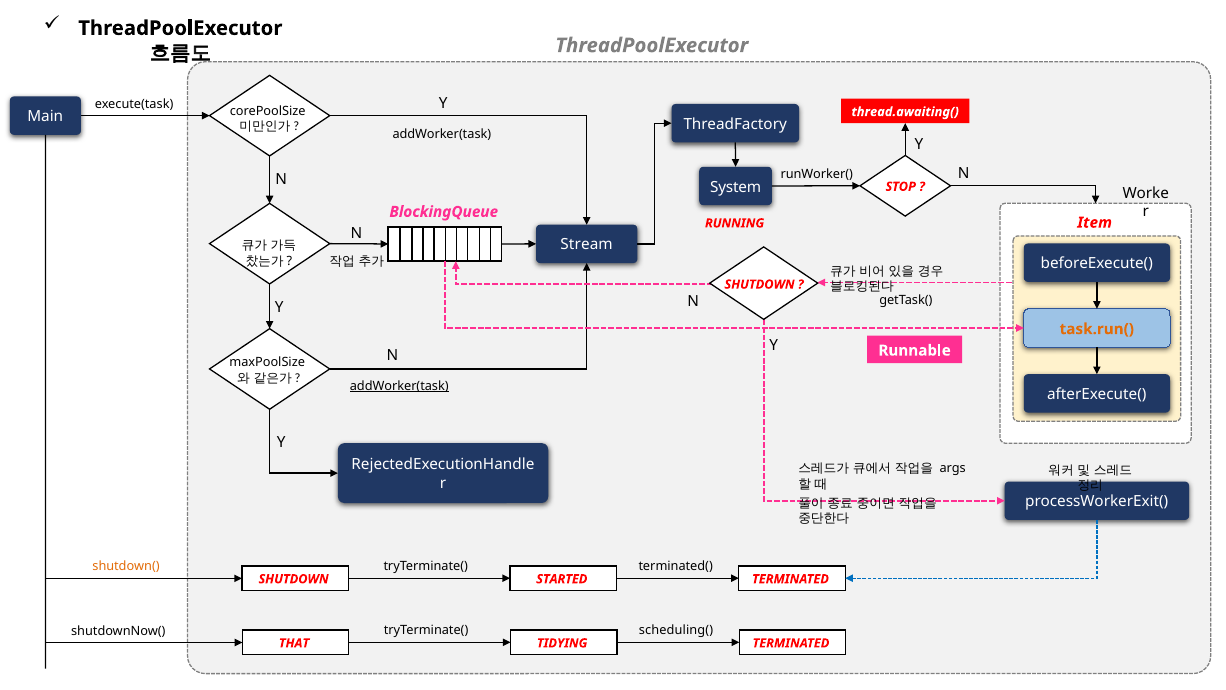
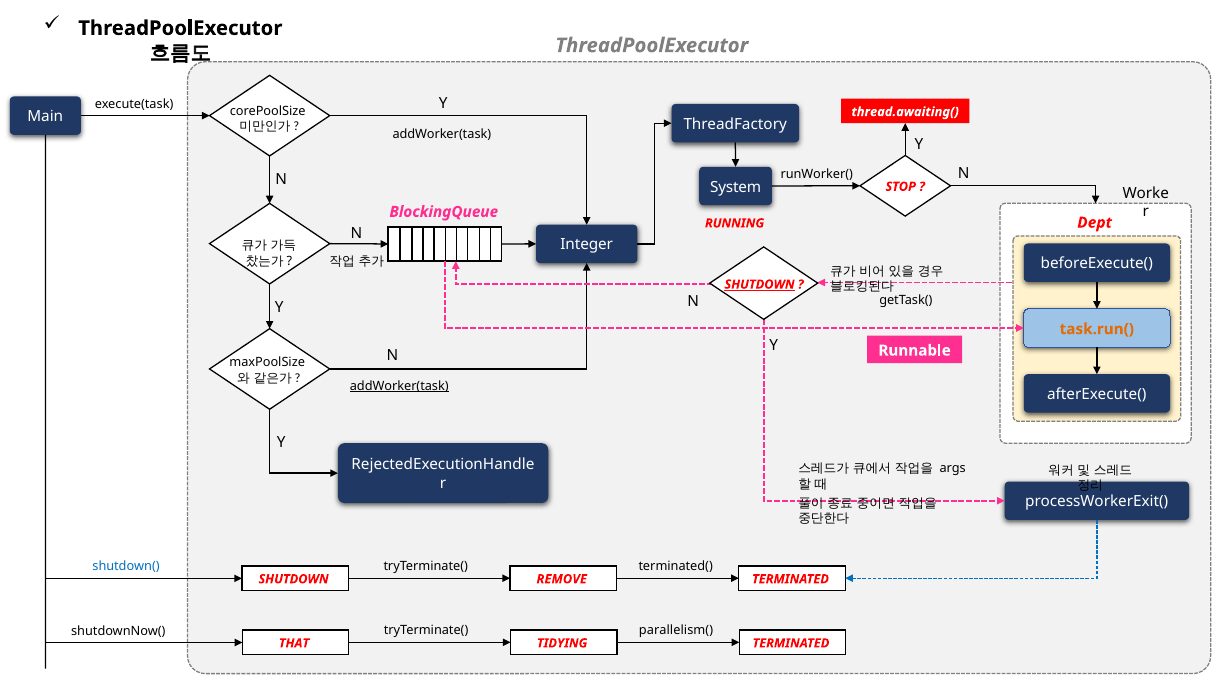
Item: Item -> Dept (1095, 222)
Stream: Stream -> Integer (587, 245)
SHUTDOWN underline: none -> present (760, 284)
shutdown( colour: orange -> blue (126, 566)
STARTED: STARTED -> REMOVE (562, 579)
scheduling(: scheduling( -> parallelism( (676, 630)
